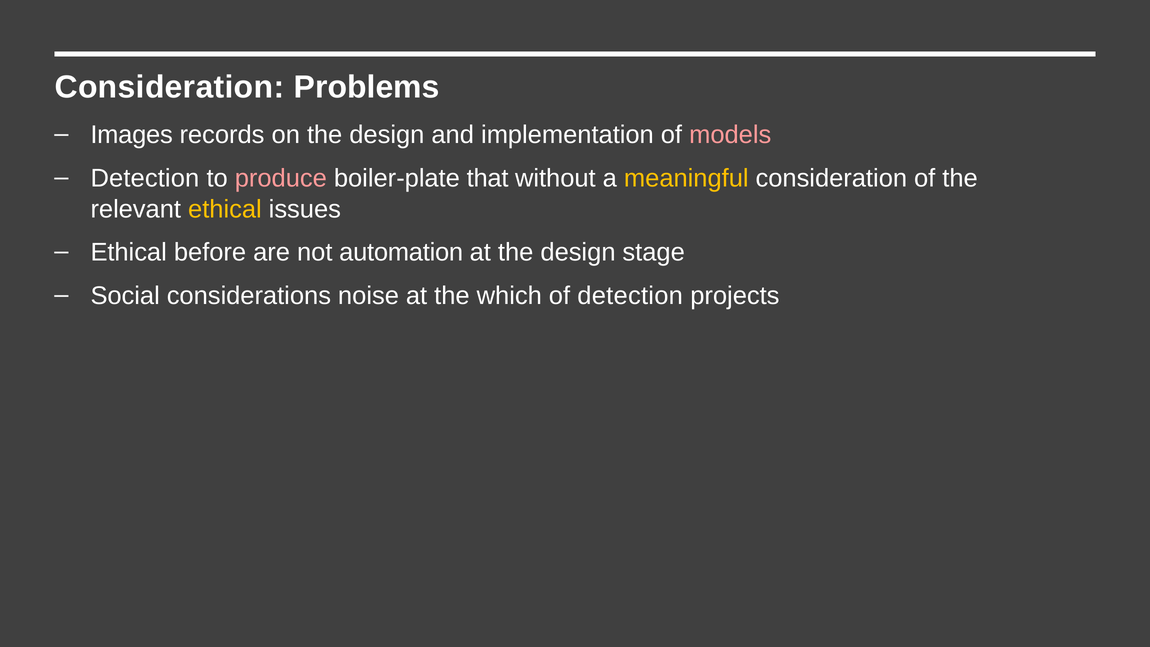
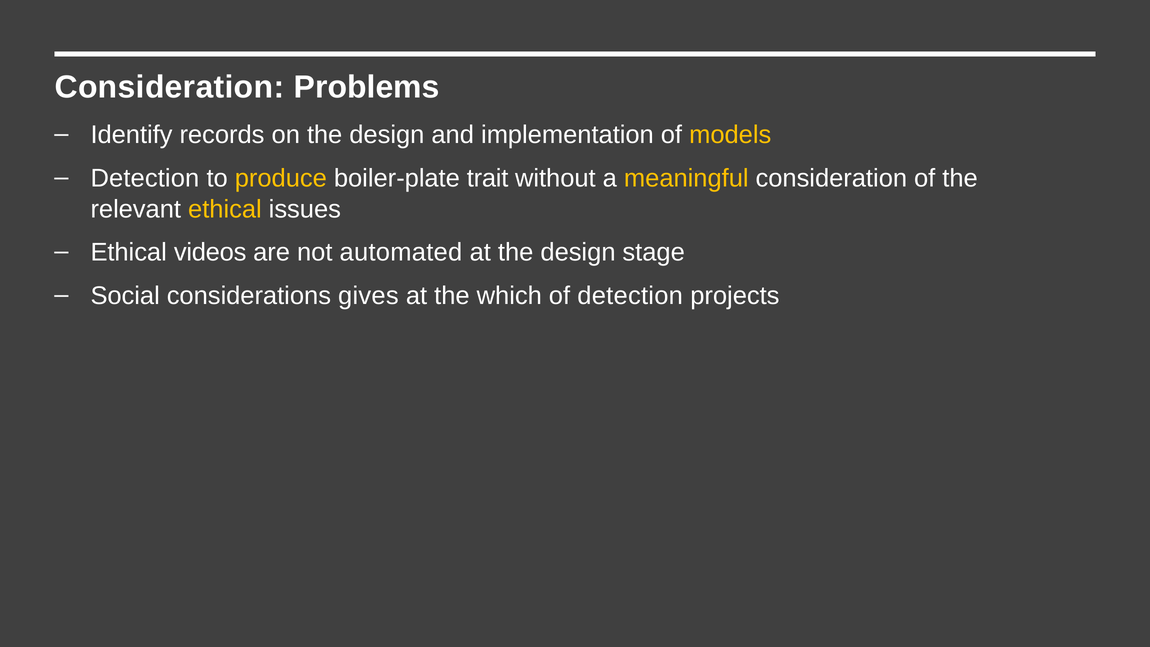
Images: Images -> Identify (132, 135)
models colour: pink -> yellow (730, 135)
produce colour: pink -> yellow (281, 178)
that: that -> trait (488, 178)
before: before -> videos (210, 252)
automation: automation -> automated (401, 252)
noise: noise -> gives (368, 296)
